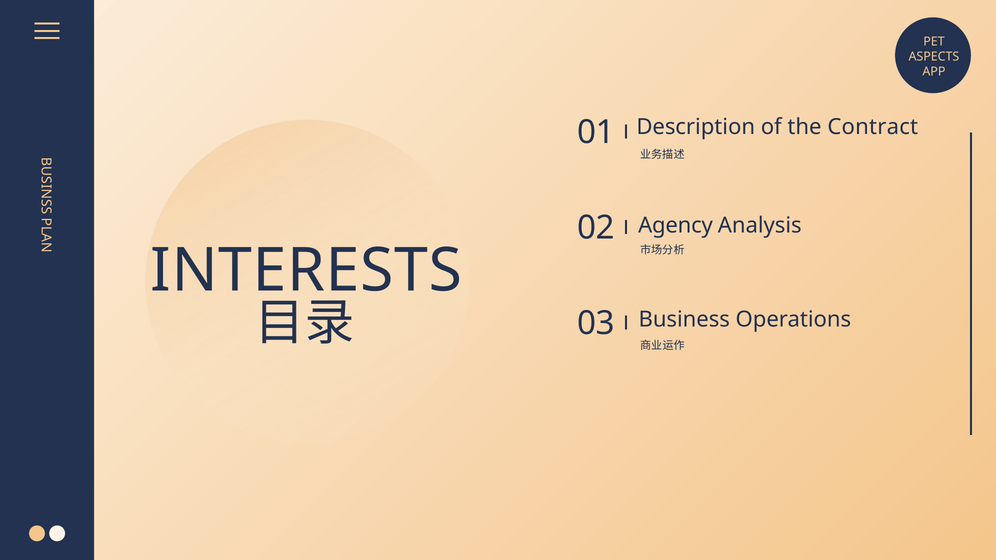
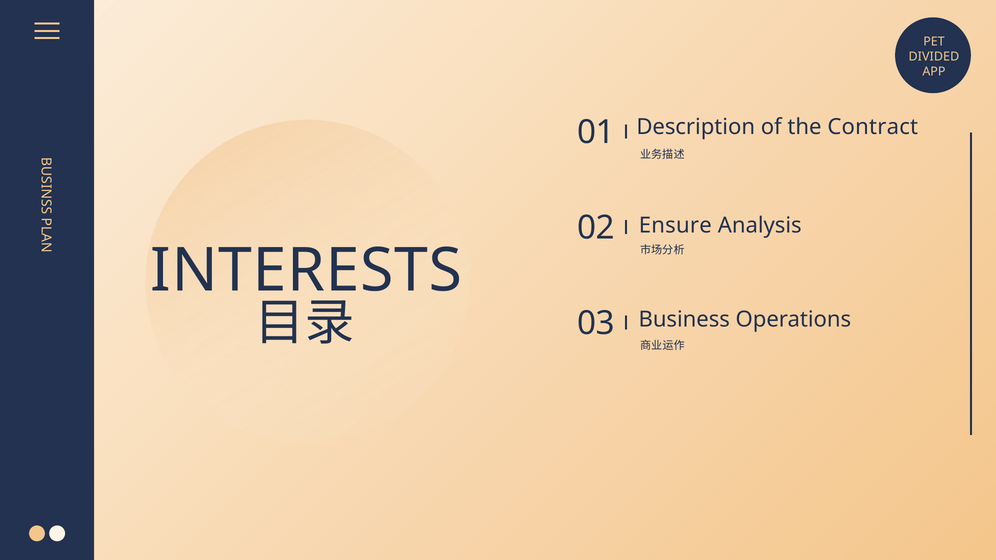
ASPECTS: ASPECTS -> DIVIDED (934, 56)
Agency: Agency -> Ensure (675, 226)
